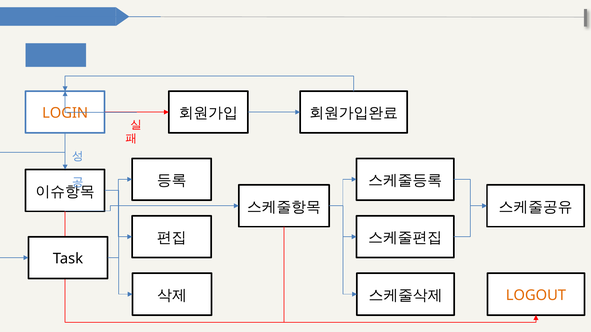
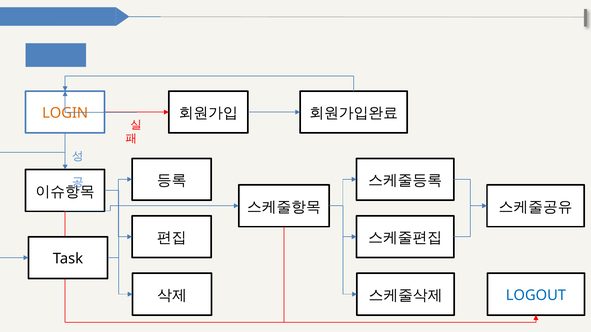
LOGOUT colour: orange -> blue (536, 296)
